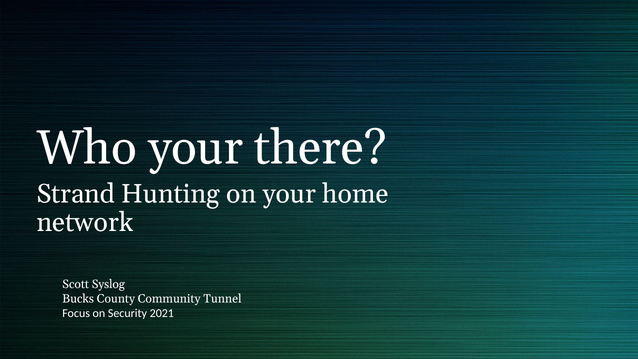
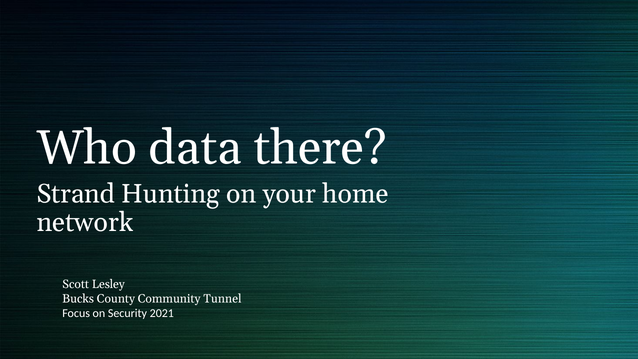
Who your: your -> data (195, 148)
Syslog: Syslog -> Lesley (108, 284)
